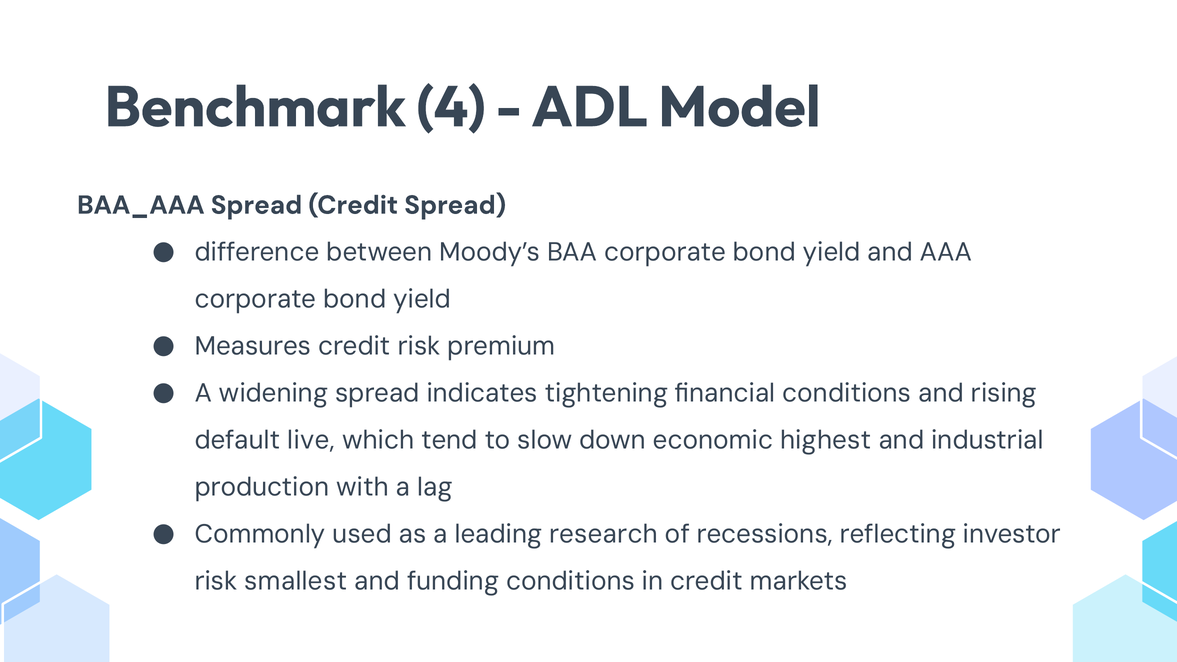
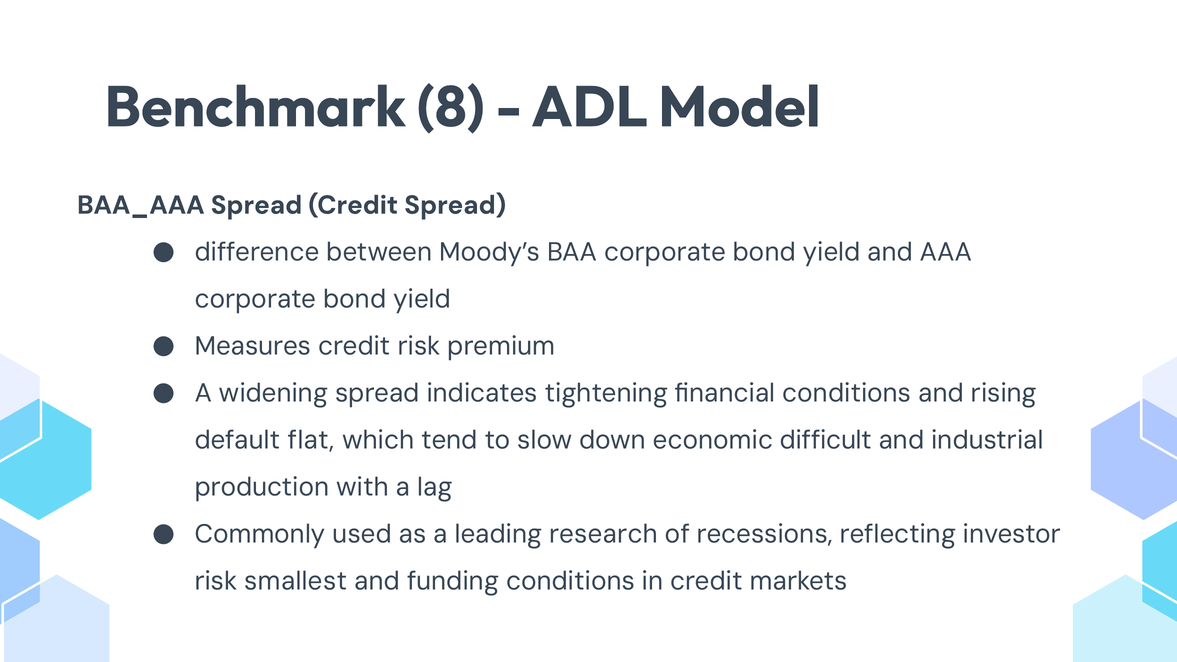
4: 4 -> 8 (451, 107)
live: live -> flat (311, 440)
highest: highest -> difficult (826, 440)
